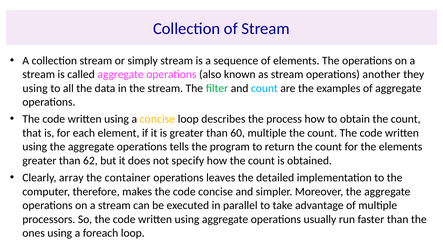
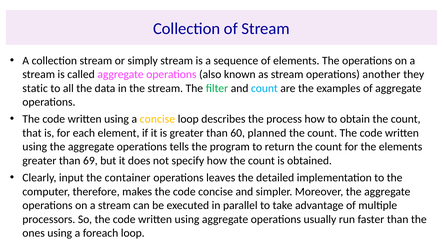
using: using -> static (35, 88)
60 multiple: multiple -> planned (267, 133)
62: 62 -> 69 (90, 161)
array: array -> input (71, 178)
